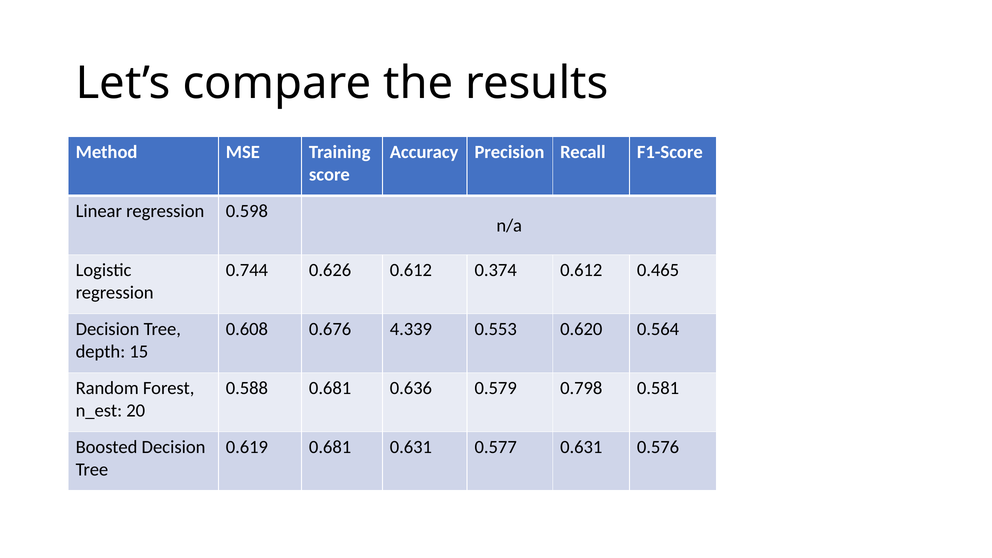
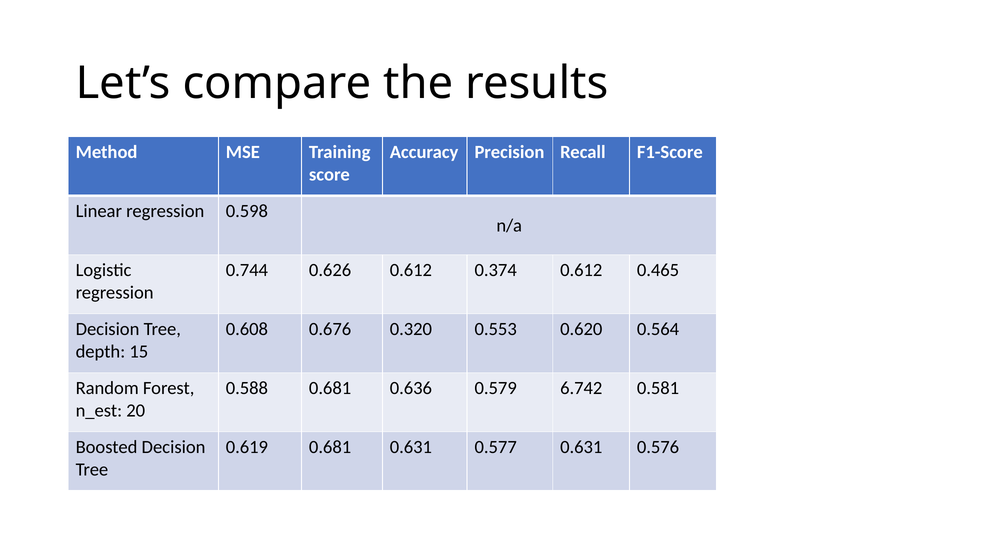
4.339: 4.339 -> 0.320 (411, 329)
0.798: 0.798 -> 6.742 (581, 388)
